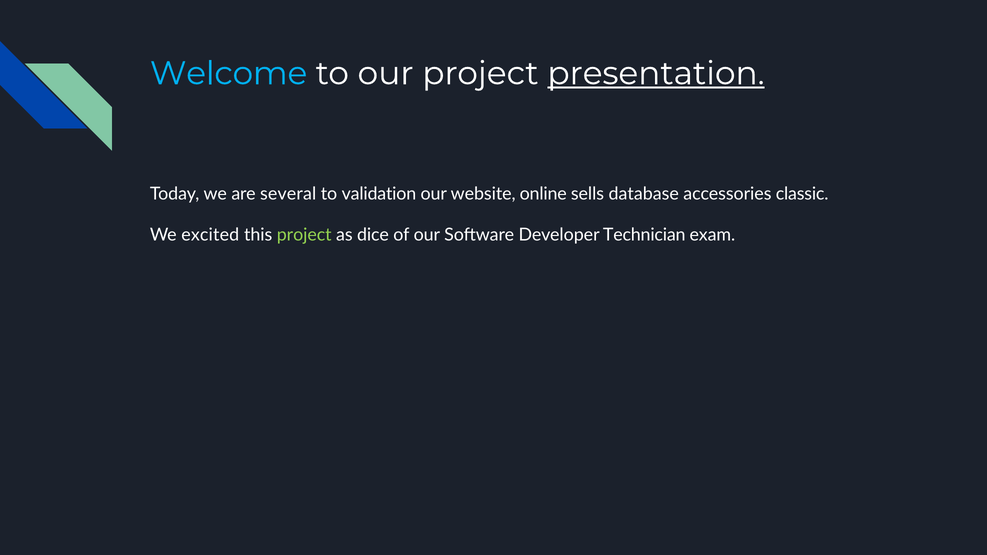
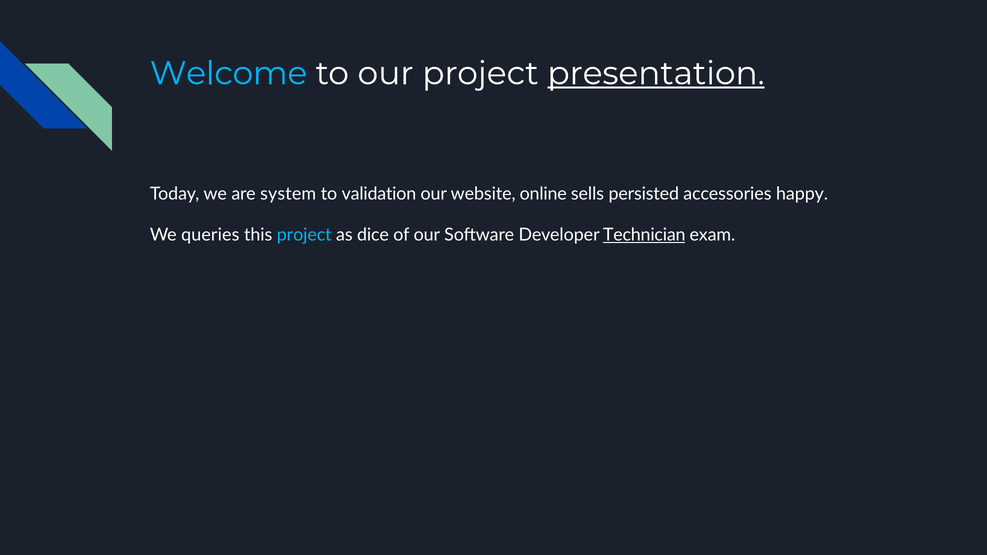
several: several -> system (288, 194)
database: database -> persisted (644, 194)
classic: classic -> happy (802, 194)
excited: excited -> queries (210, 235)
project colour: light green -> light blue (304, 235)
Technician underline: none -> present (644, 235)
